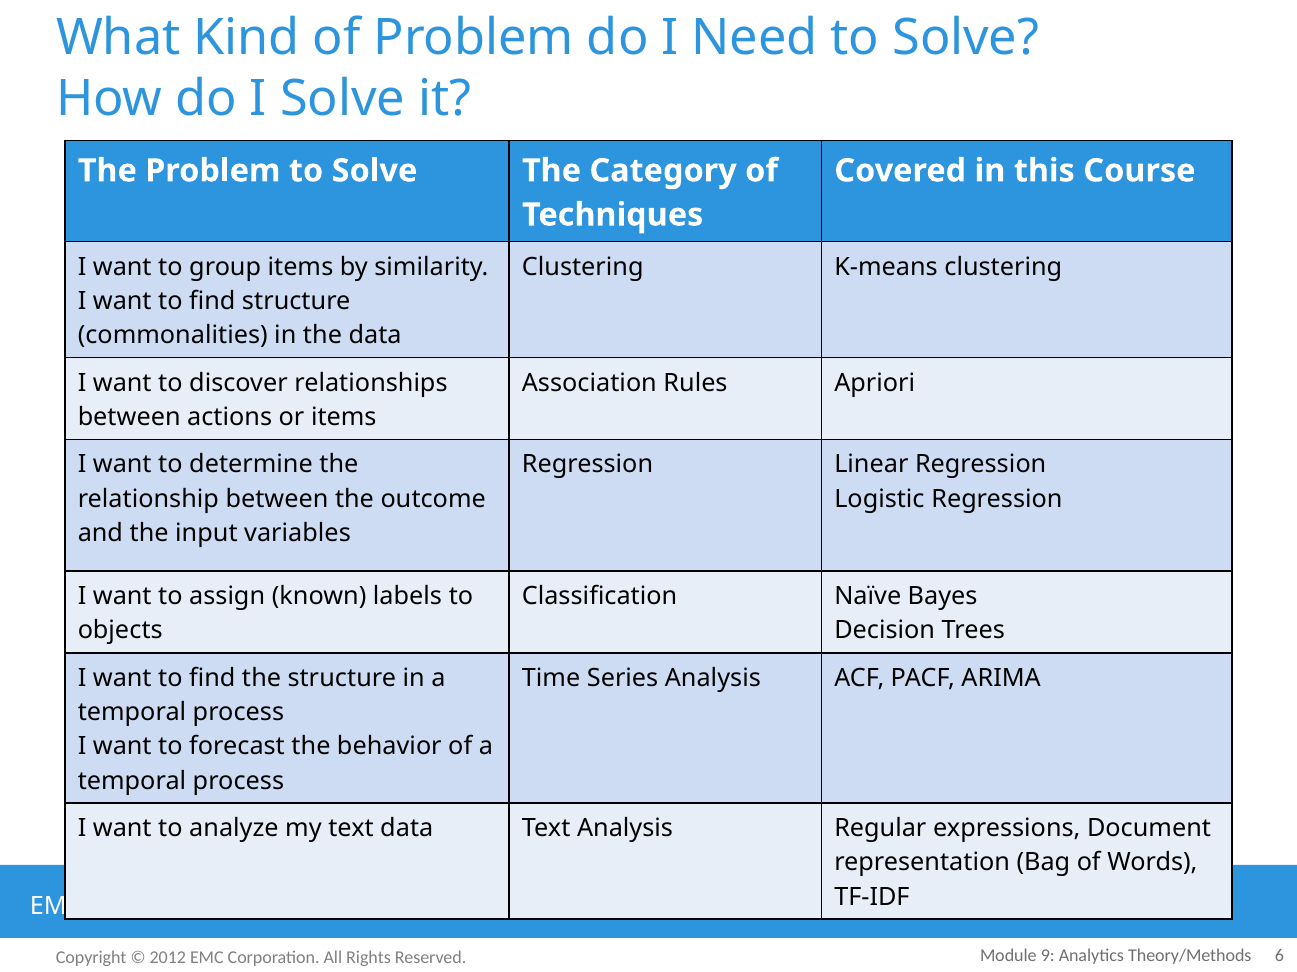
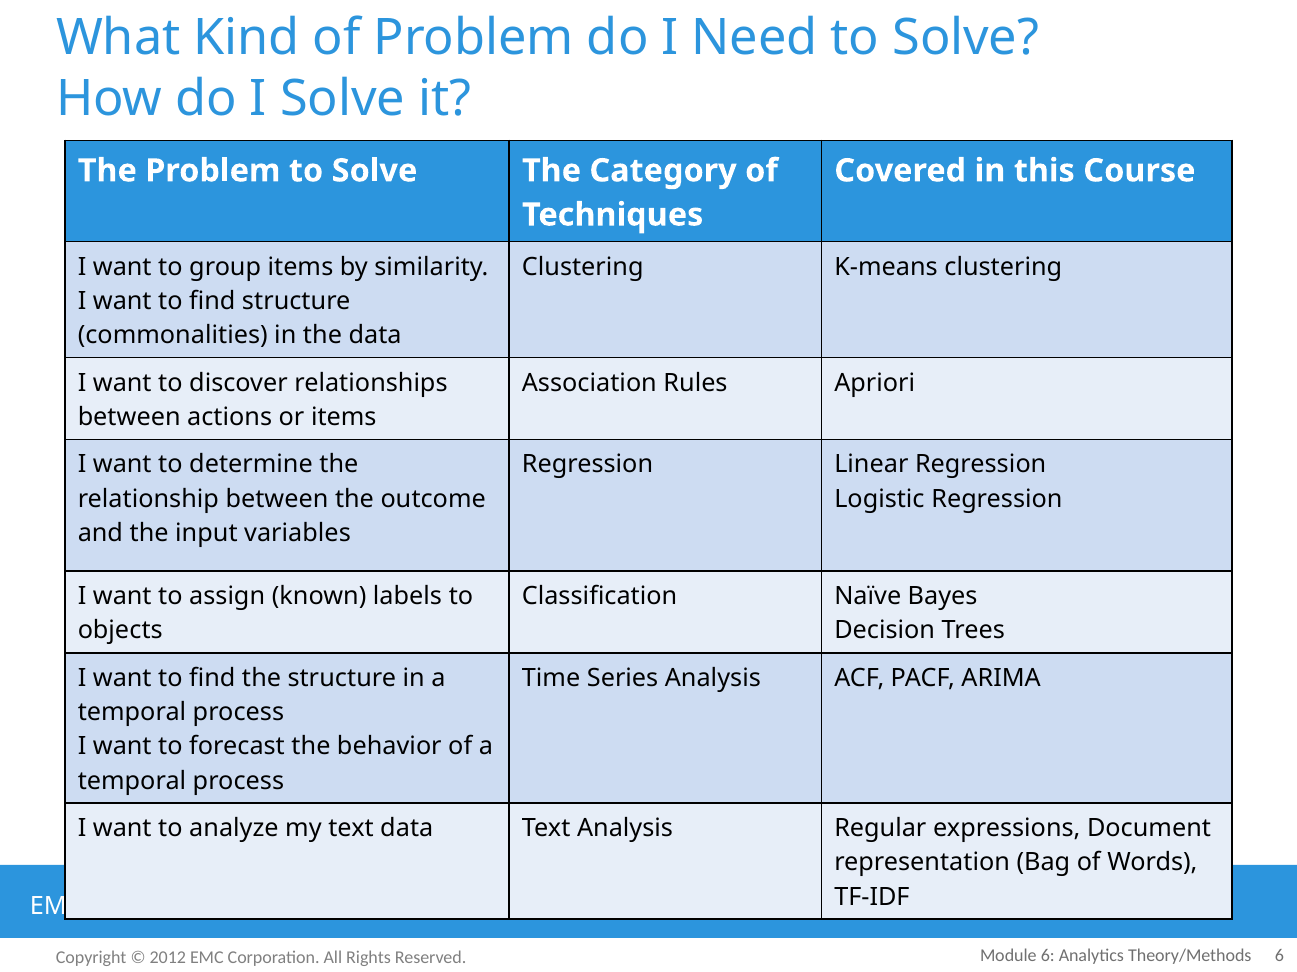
Module 9: 9 -> 6 (1048, 957)
